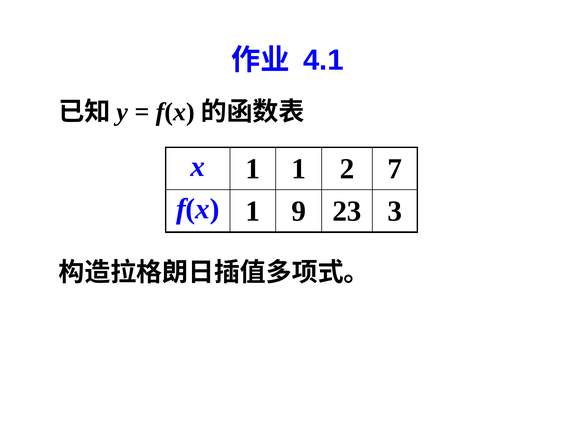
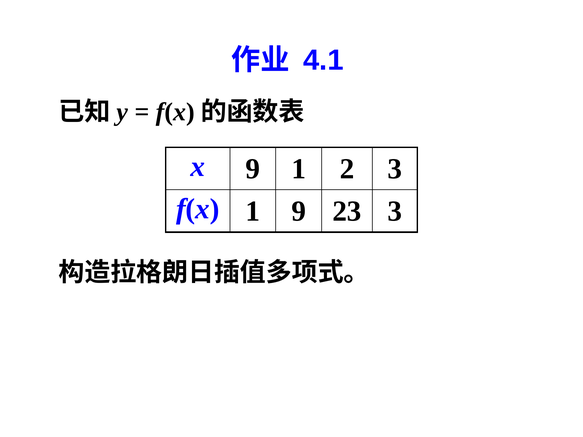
x 1: 1 -> 9 (253, 169)
2 7: 7 -> 3 (395, 169)
